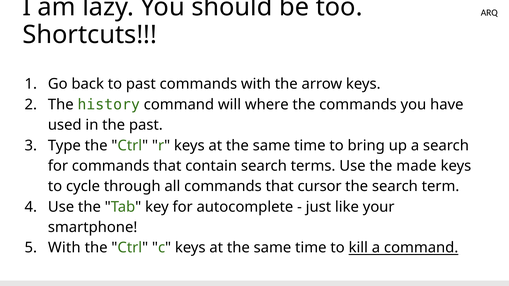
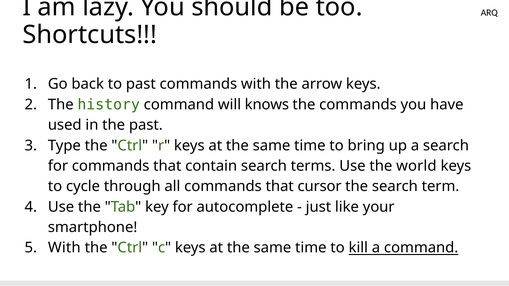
where: where -> knows (267, 105)
made: made -> world (416, 166)
